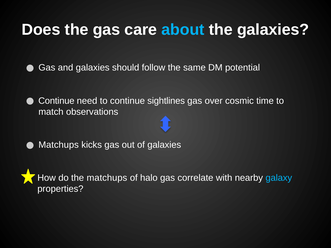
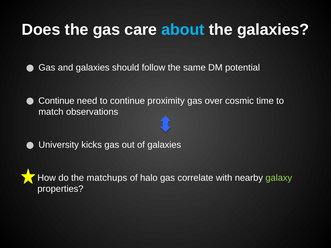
sightlines: sightlines -> proximity (166, 101)
Matchups: Matchups -> University (59, 145)
galaxy colour: light blue -> light green (279, 178)
